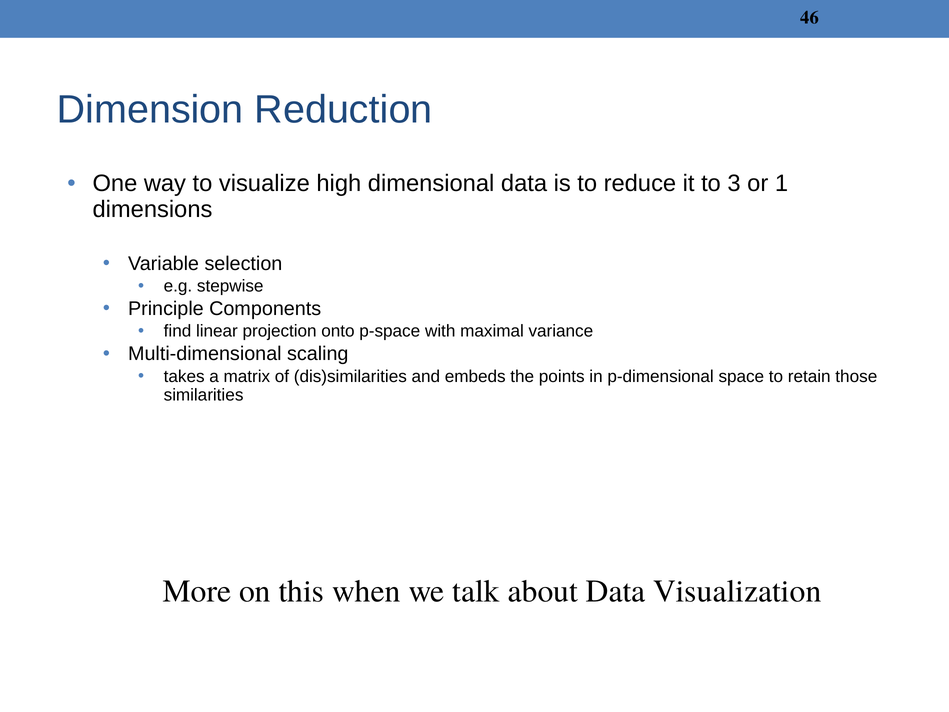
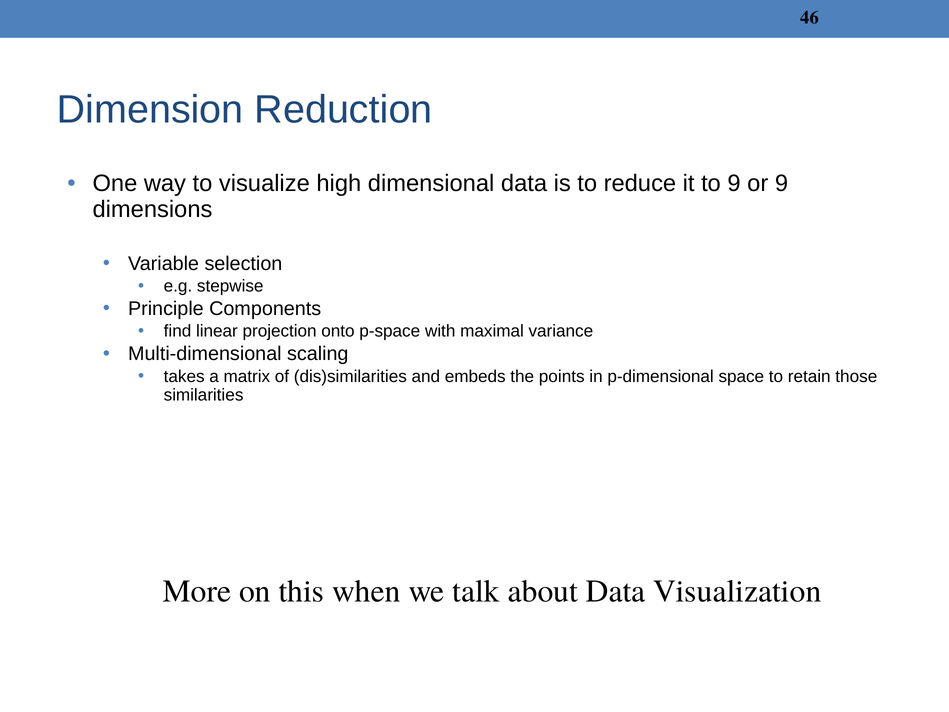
to 3: 3 -> 9 (734, 184)
or 1: 1 -> 9 (781, 184)
